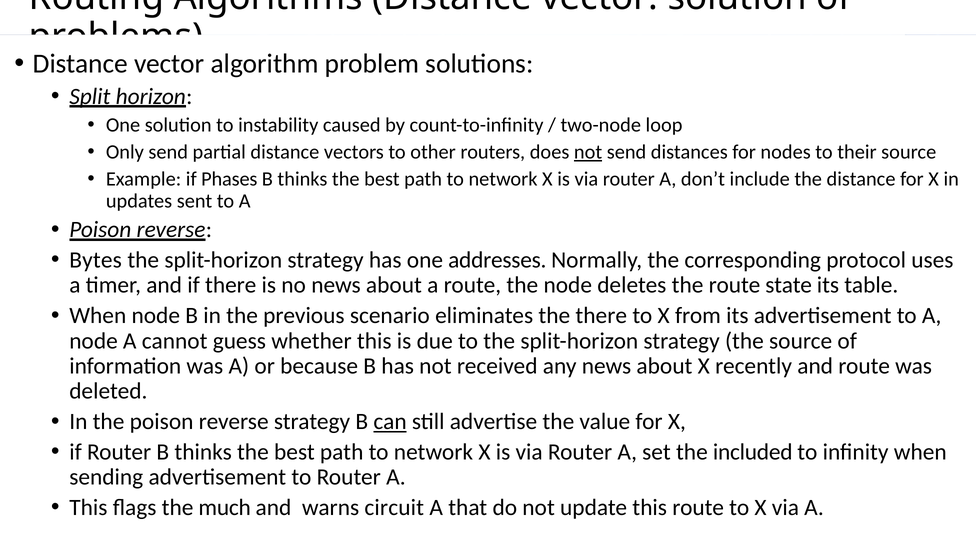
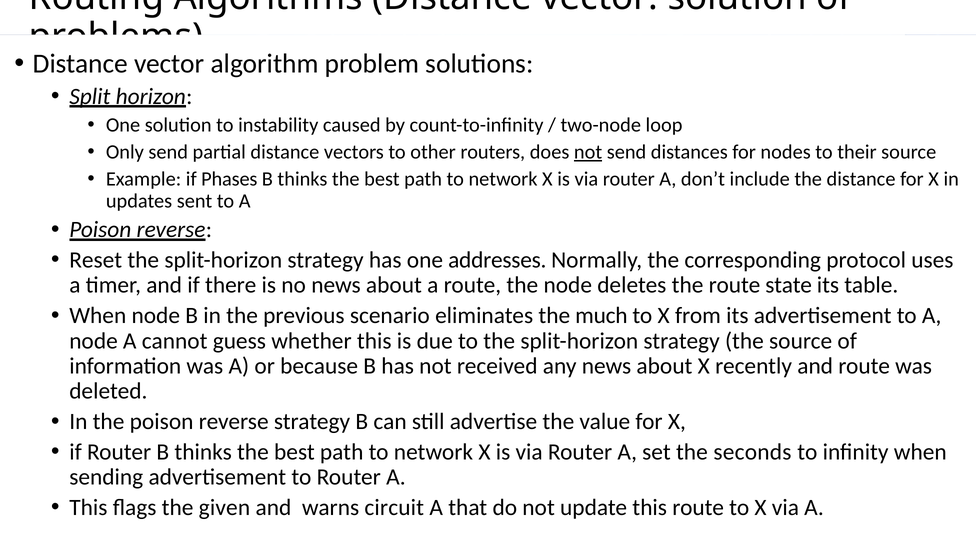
Bytes: Bytes -> Reset (96, 260)
the there: there -> much (601, 316)
can underline: present -> none (390, 422)
included: included -> seconds (752, 452)
much: much -> given (224, 507)
